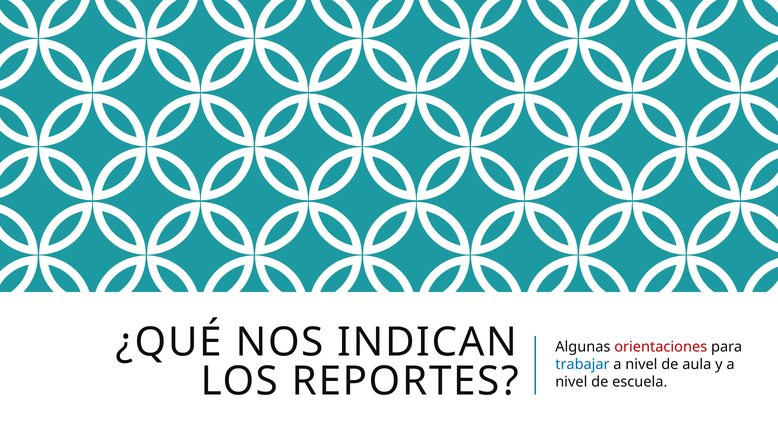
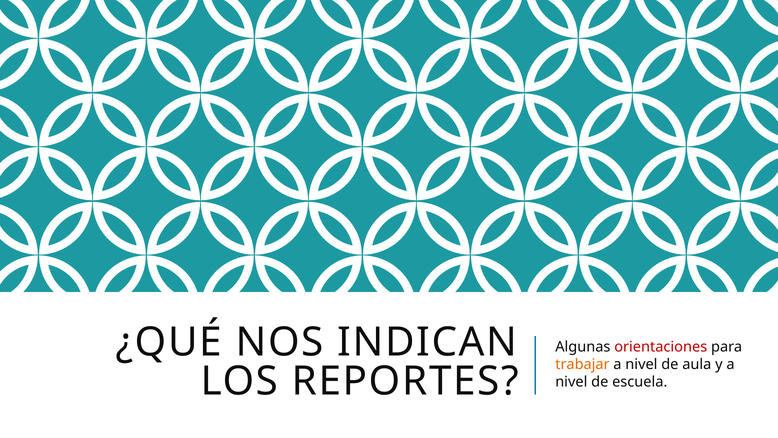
trabajar colour: blue -> orange (582, 364)
